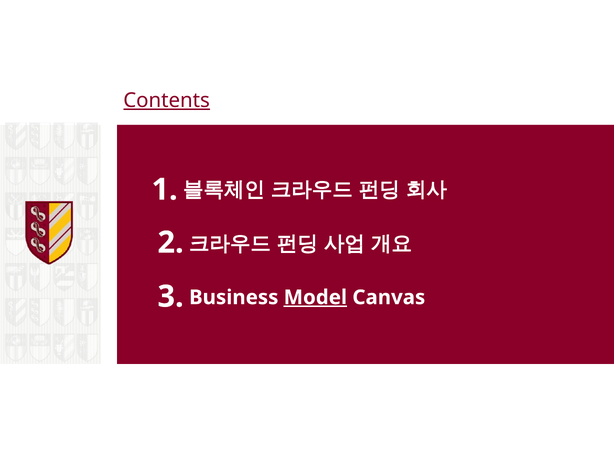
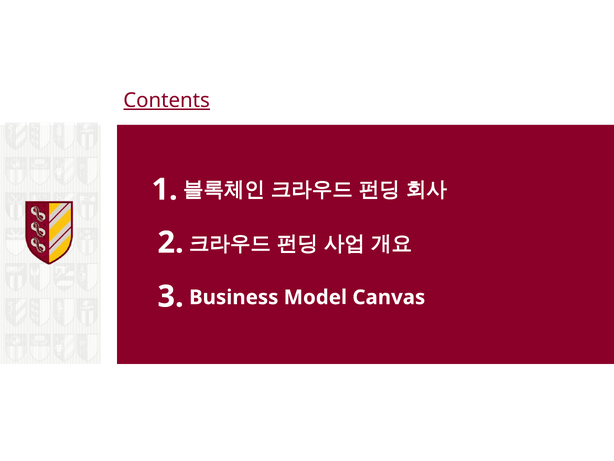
Model underline: present -> none (315, 297)
